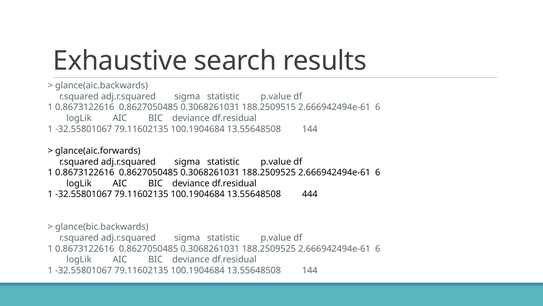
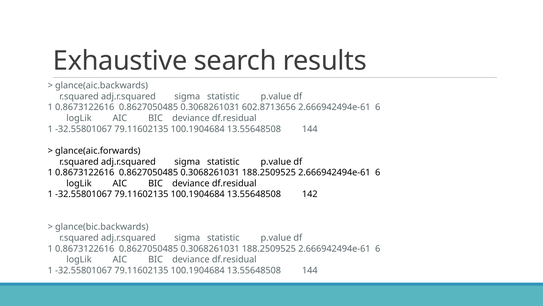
188.2509515: 188.2509515 -> 602.8713656 (269, 107)
444: 444 -> 142 (310, 194)
